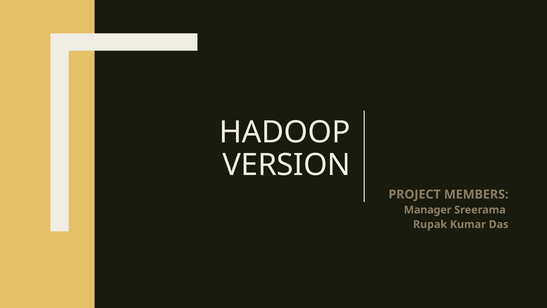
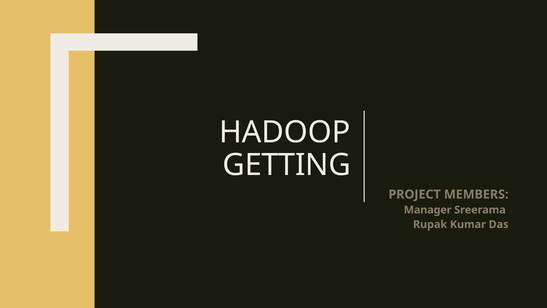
VERSION: VERSION -> GETTING (287, 165)
